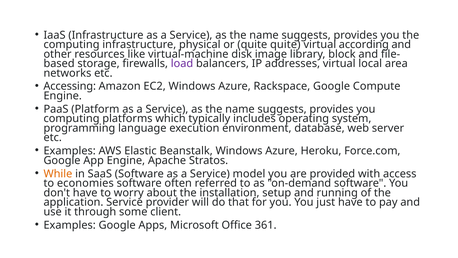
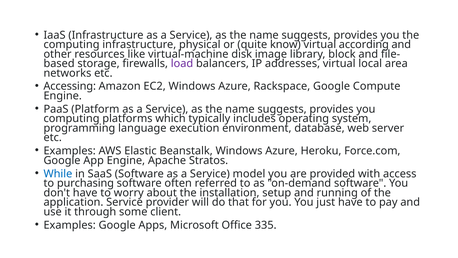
quite quite: quite -> know (285, 44)
While colour: orange -> blue (58, 174)
economies: economies -> purchasing (85, 183)
361: 361 -> 335 (266, 225)
